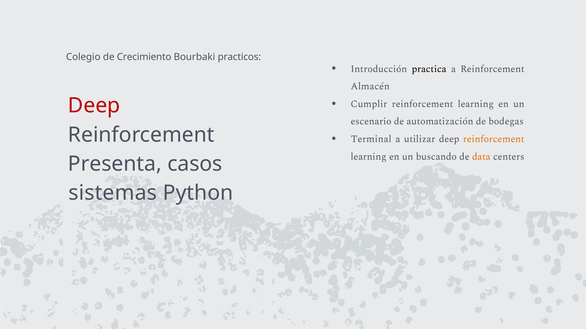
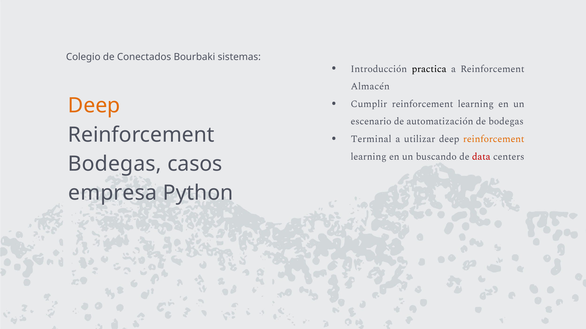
Crecimiento: Crecimiento -> Conectados (144, 57)
practicos: practicos -> sistemas (239, 57)
Deep colour: red -> orange (94, 106)
data colour: orange -> red (481, 157)
Presenta: Presenta -> Bodegas (115, 164)
sistemas: sistemas -> empresa (113, 193)
